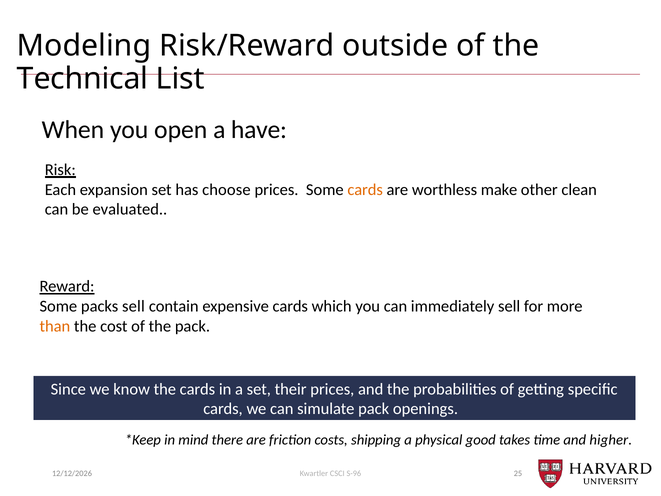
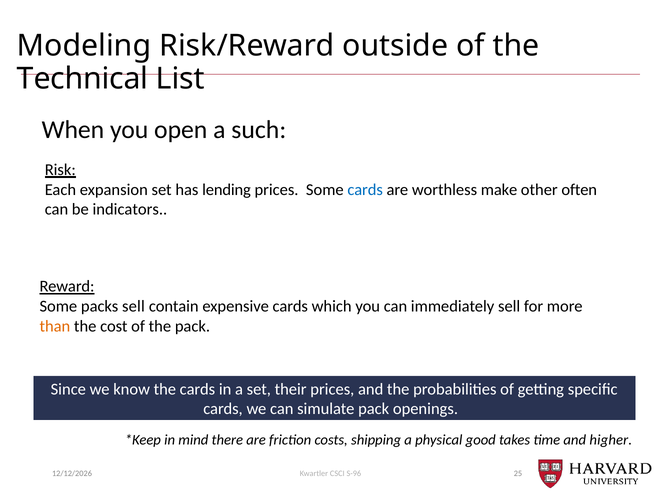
have: have -> such (259, 129)
choose: choose -> lending (227, 190)
cards colour: orange -> blue (365, 190)
clean: clean -> often (579, 190)
evaluated: evaluated -> indicators (130, 209)
